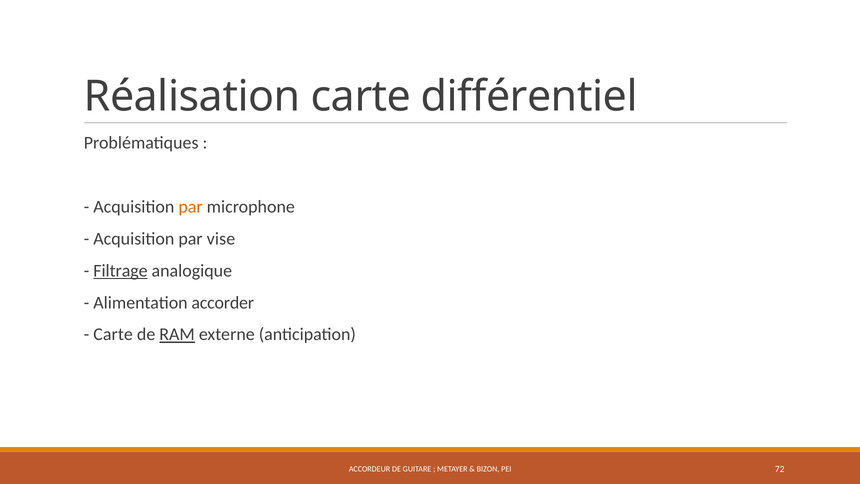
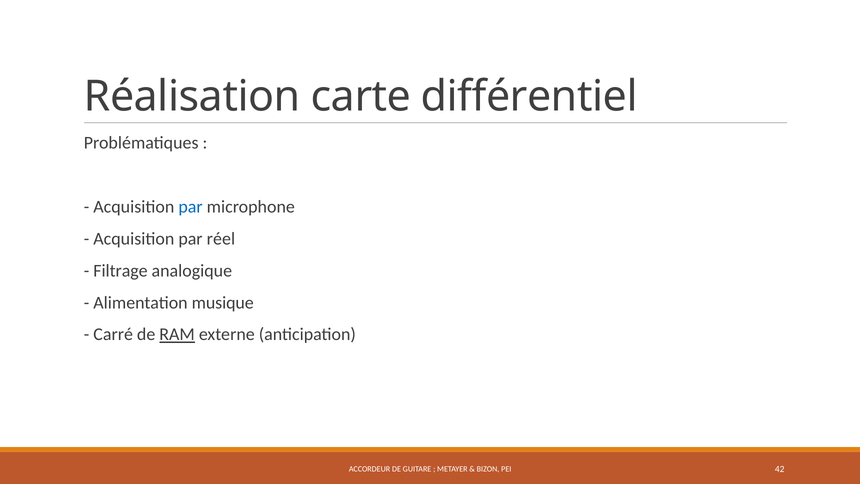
par colour: orange -> blue (191, 207)
vise: vise -> réel (221, 239)
Filtrage underline: present -> none (120, 271)
accorder: accorder -> musique (223, 302)
Carte: Carte -> Carré (113, 334)
72: 72 -> 42 (780, 469)
